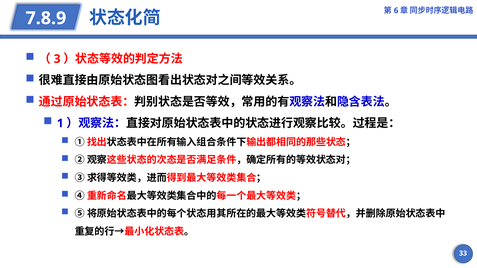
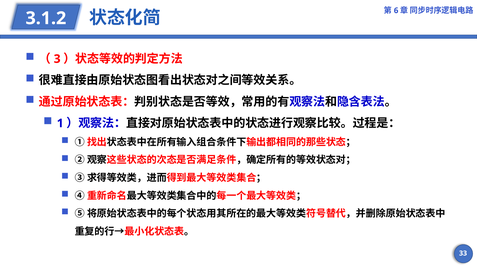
7.8.9: 7.8.9 -> 3.1.2 (46, 18)
